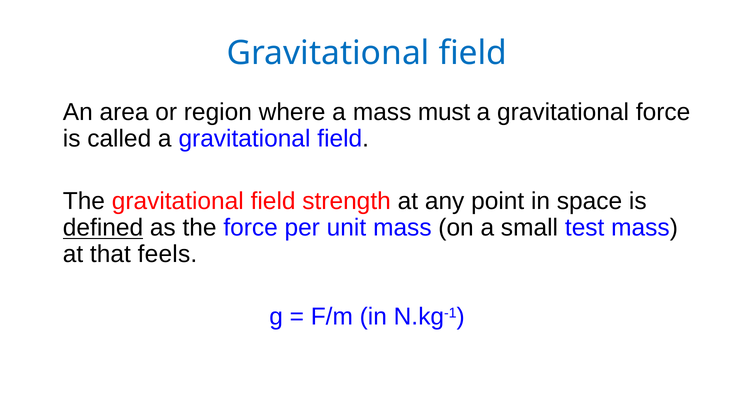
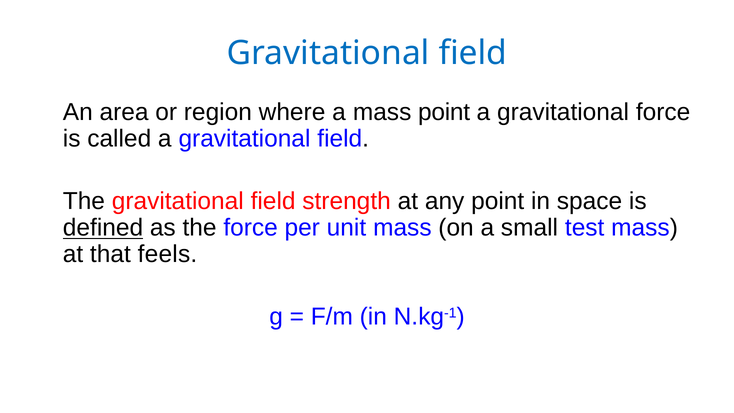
mass must: must -> point (444, 112)
